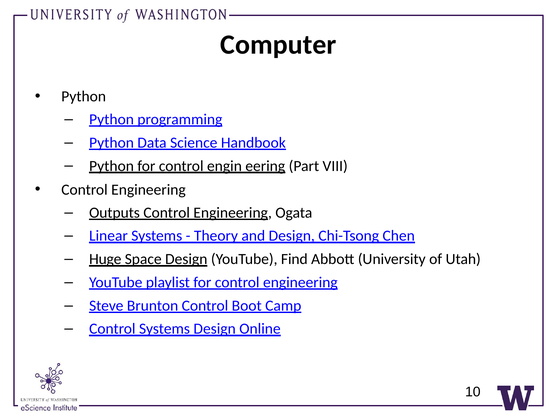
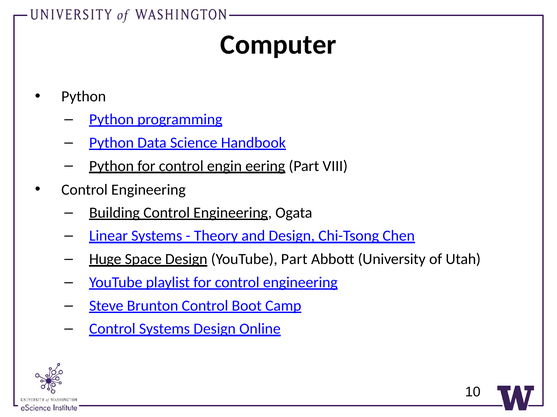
Outputs: Outputs -> Building (114, 213)
YouTube Find: Find -> Part (294, 260)
